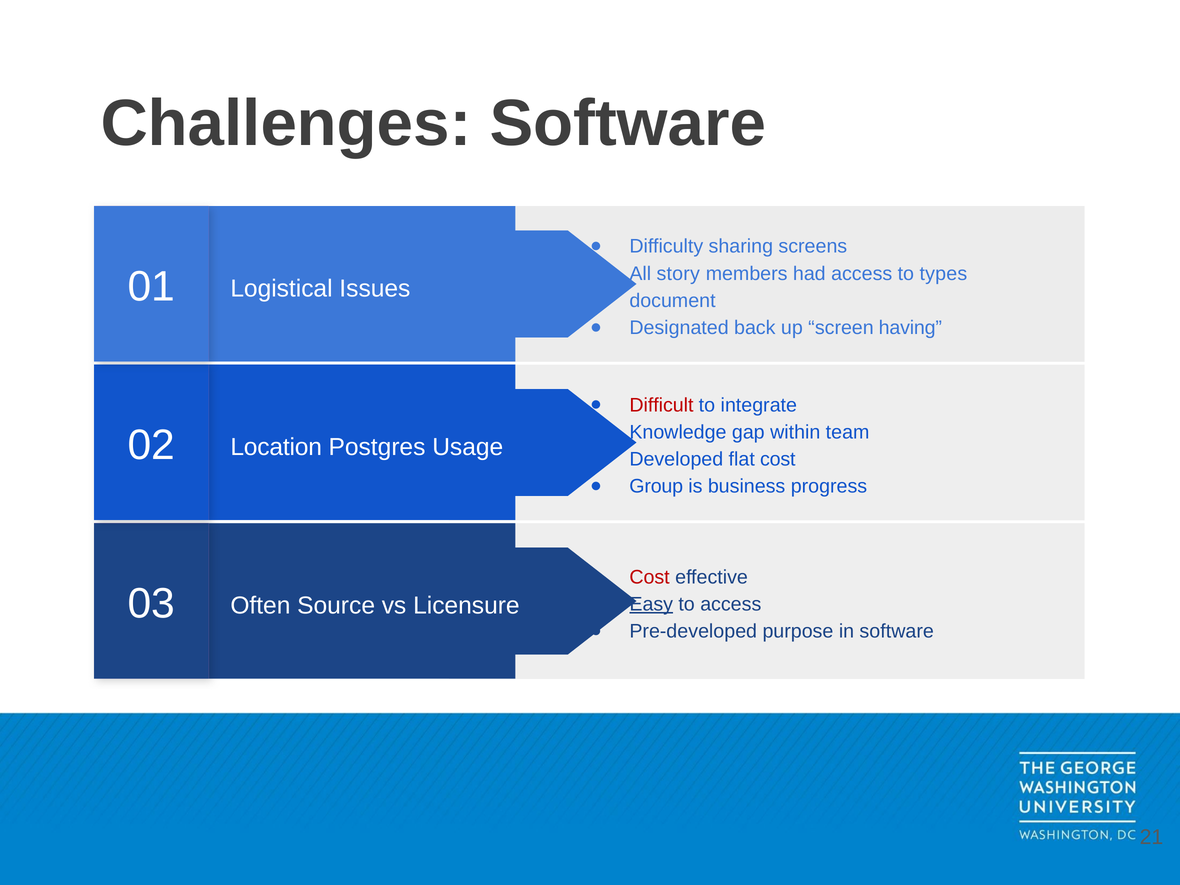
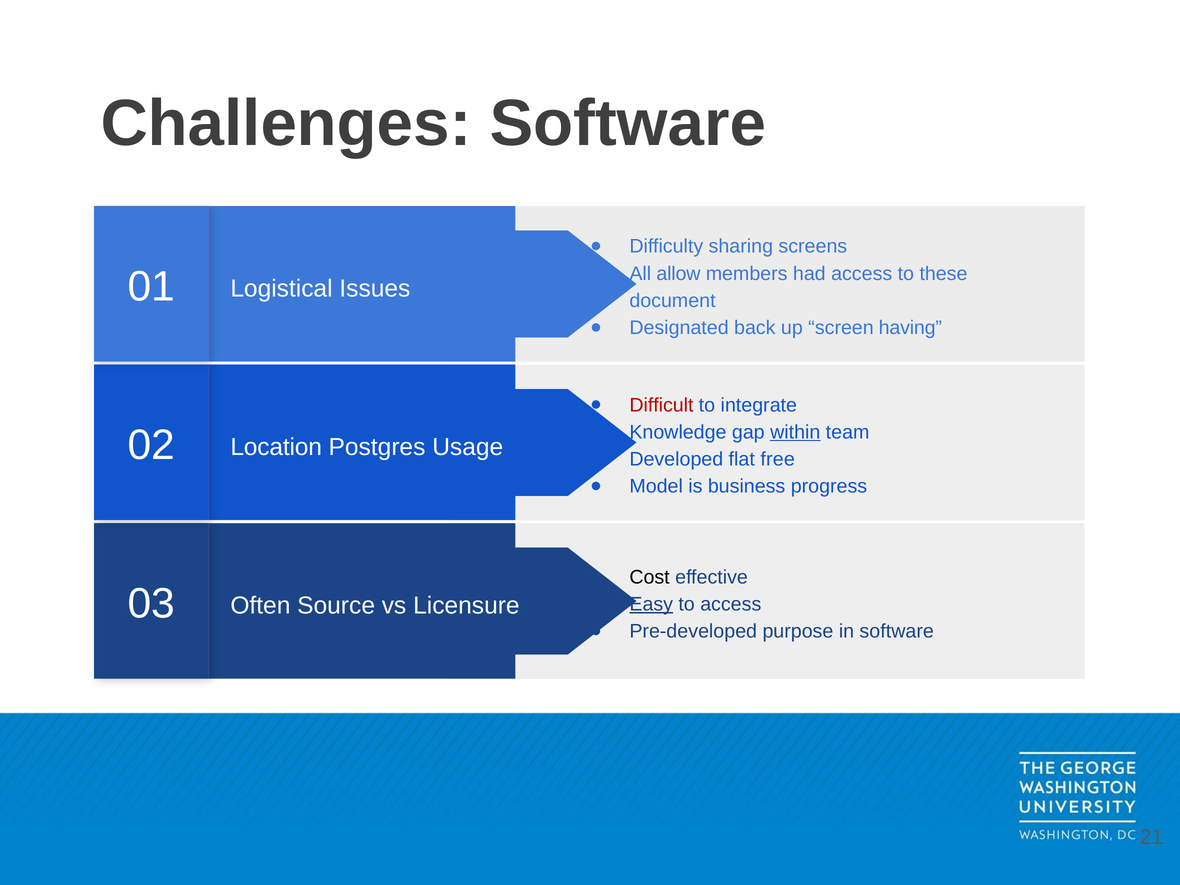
story: story -> allow (678, 274)
types: types -> these (943, 274)
within underline: none -> present (795, 432)
flat cost: cost -> free (778, 459)
Group: Group -> Model (656, 486)
Cost colour: red -> black (650, 577)
